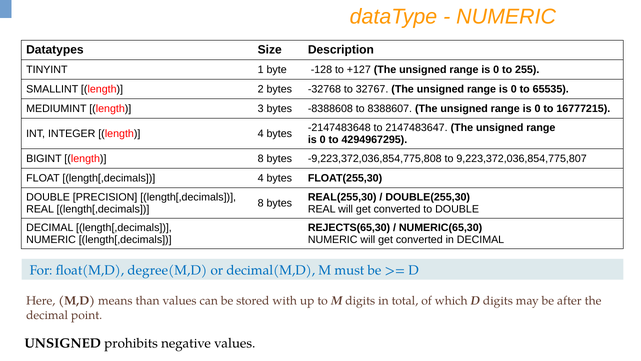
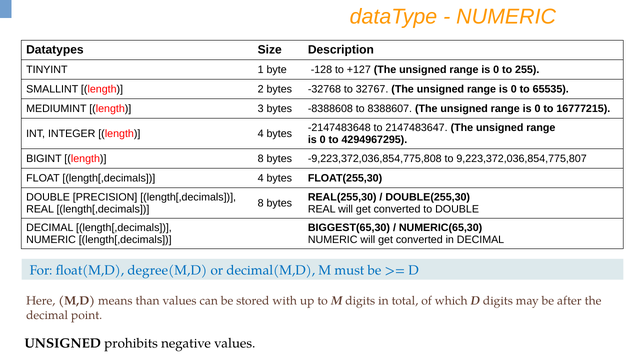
REJECTS(65,30: REJECTS(65,30 -> BIGGEST(65,30 (349, 228)
